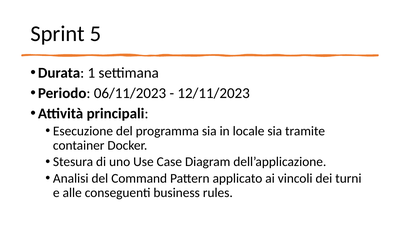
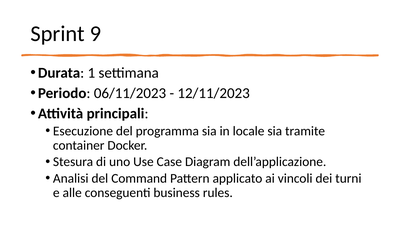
5: 5 -> 9 (95, 34)
